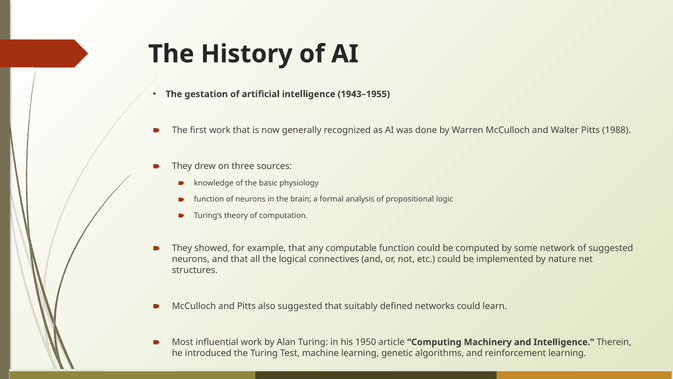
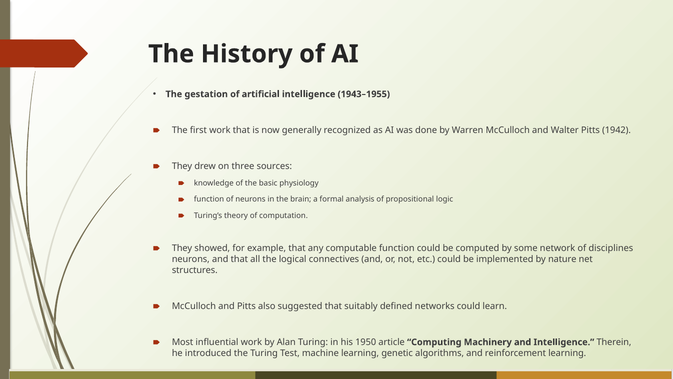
1988: 1988 -> 1942 (617, 130)
of suggested: suggested -> disciplines (611, 248)
